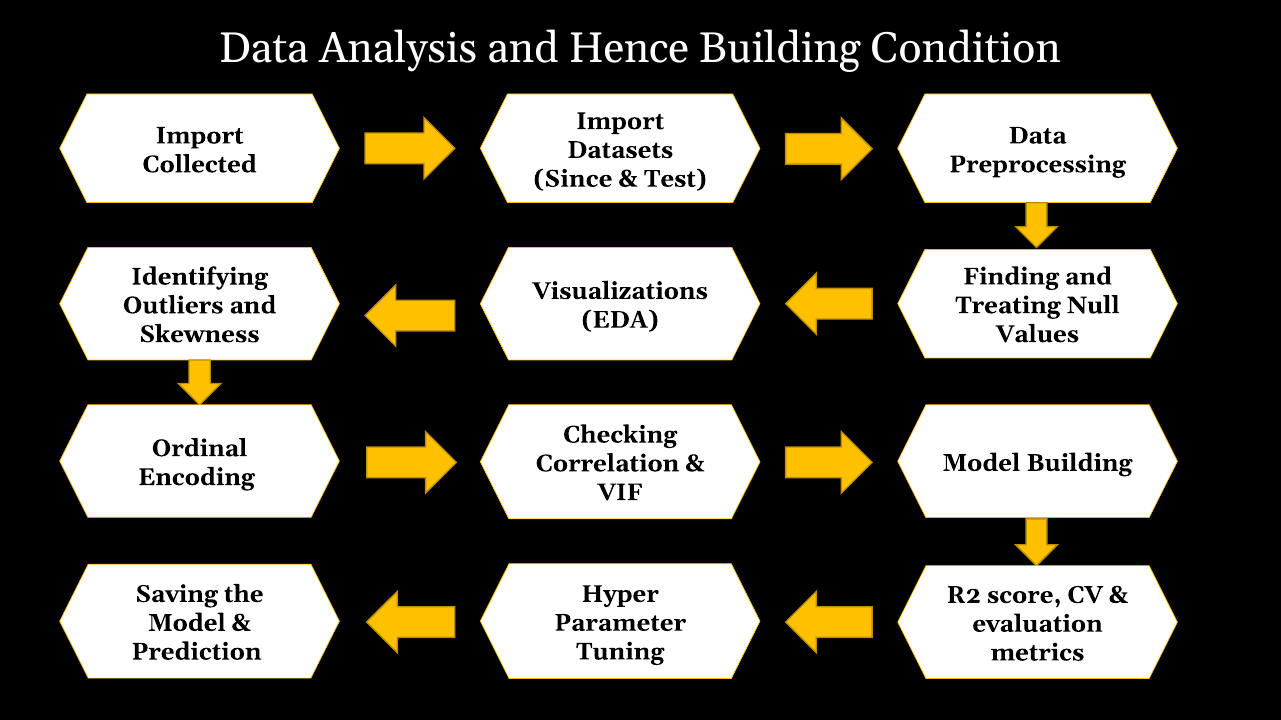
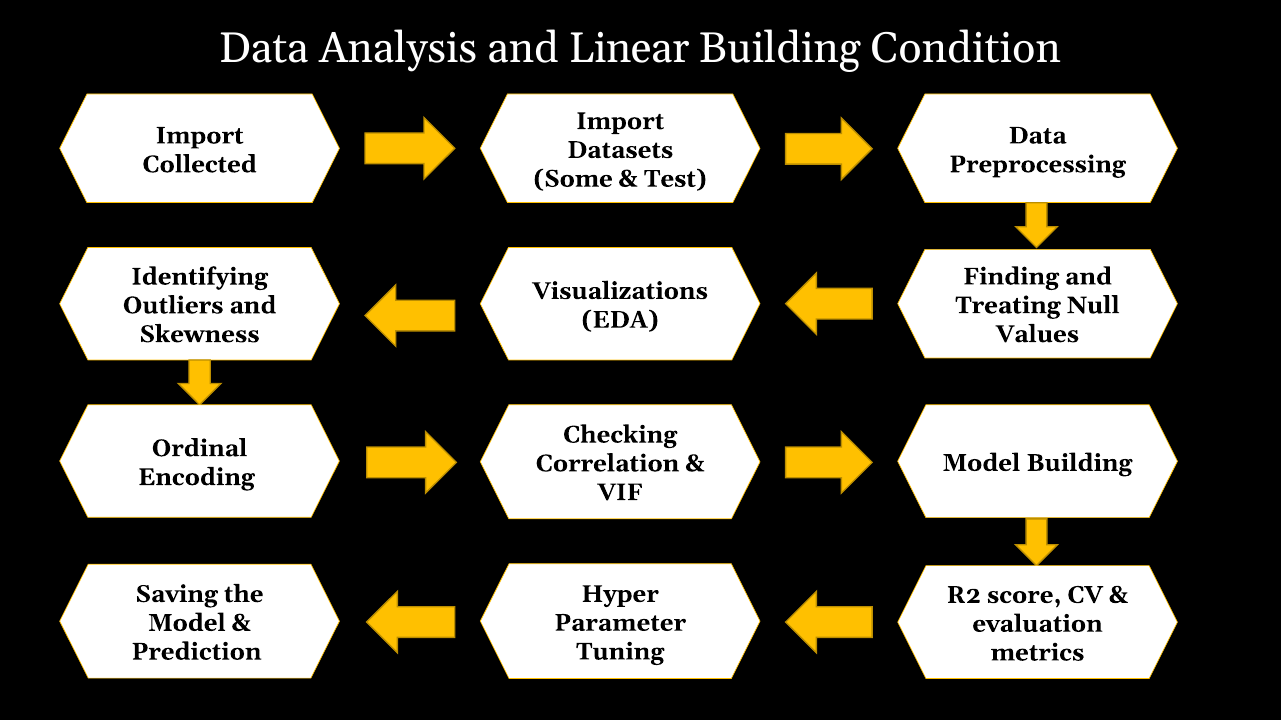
Hence: Hence -> Linear (629, 48)
Since: Since -> Some (573, 179)
